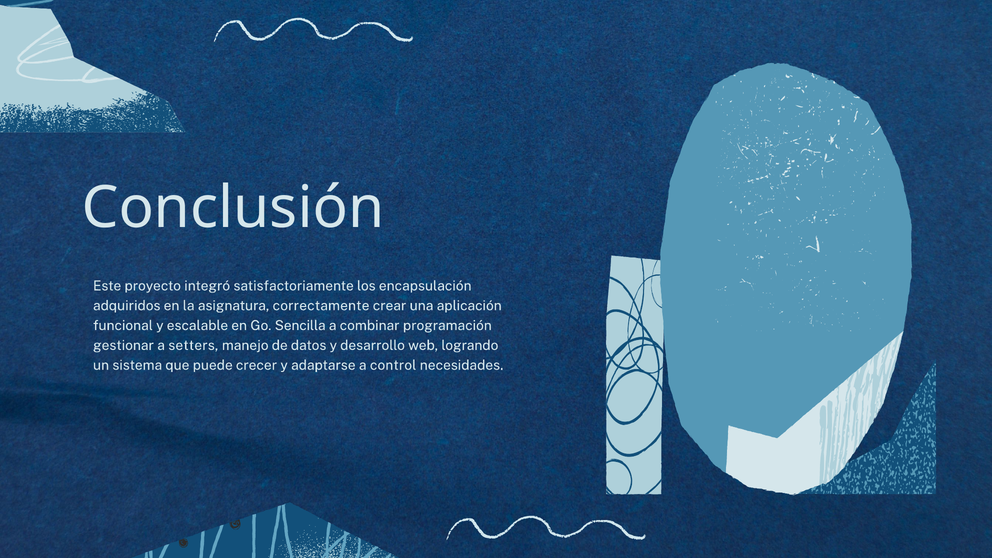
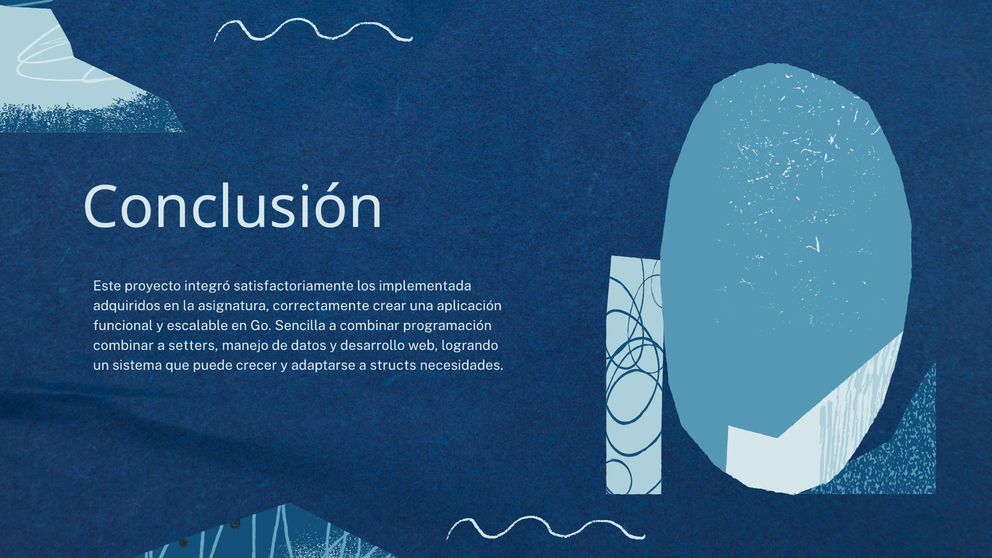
encapsulación: encapsulación -> implementada (425, 286)
gestionar: gestionar -> combinar (123, 345)
control: control -> structs (393, 365)
